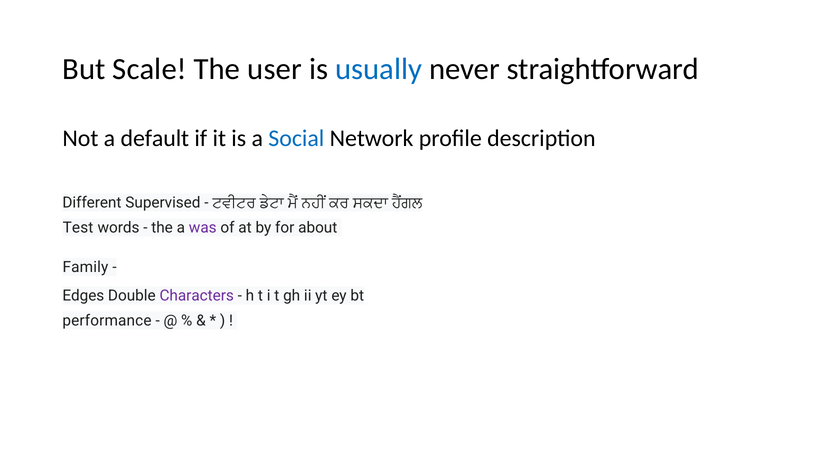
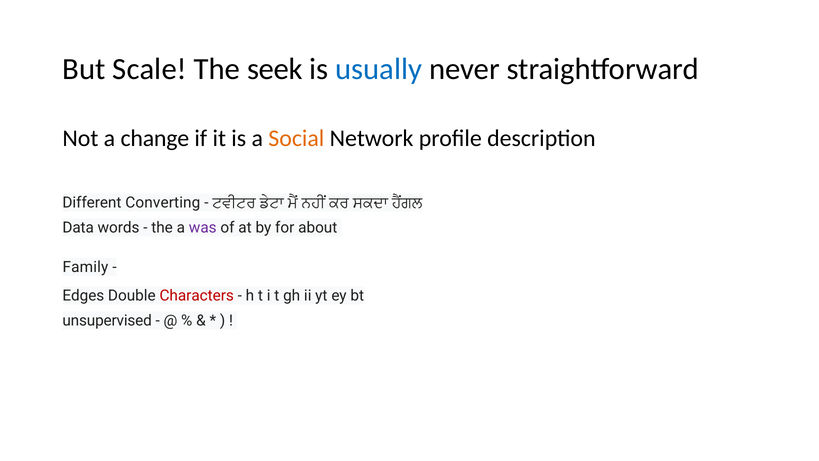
user: user -> seek (275, 69)
default: default -> change (155, 138)
Social colour: blue -> orange (296, 138)
Supervised: Supervised -> Converting (163, 203)
Test: Test -> Data (78, 228)
Characters colour: purple -> red (197, 295)
performance: performance -> unsupervised (107, 321)
